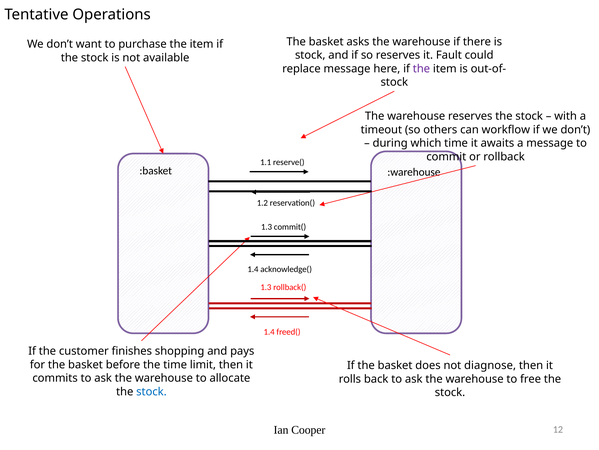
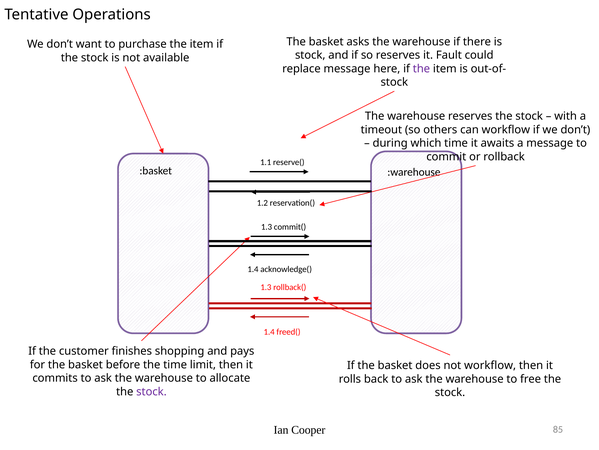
not diagnose: diagnose -> workflow (490, 365)
stock colour: blue -> purple (151, 391)
12: 12 -> 85 (558, 429)
